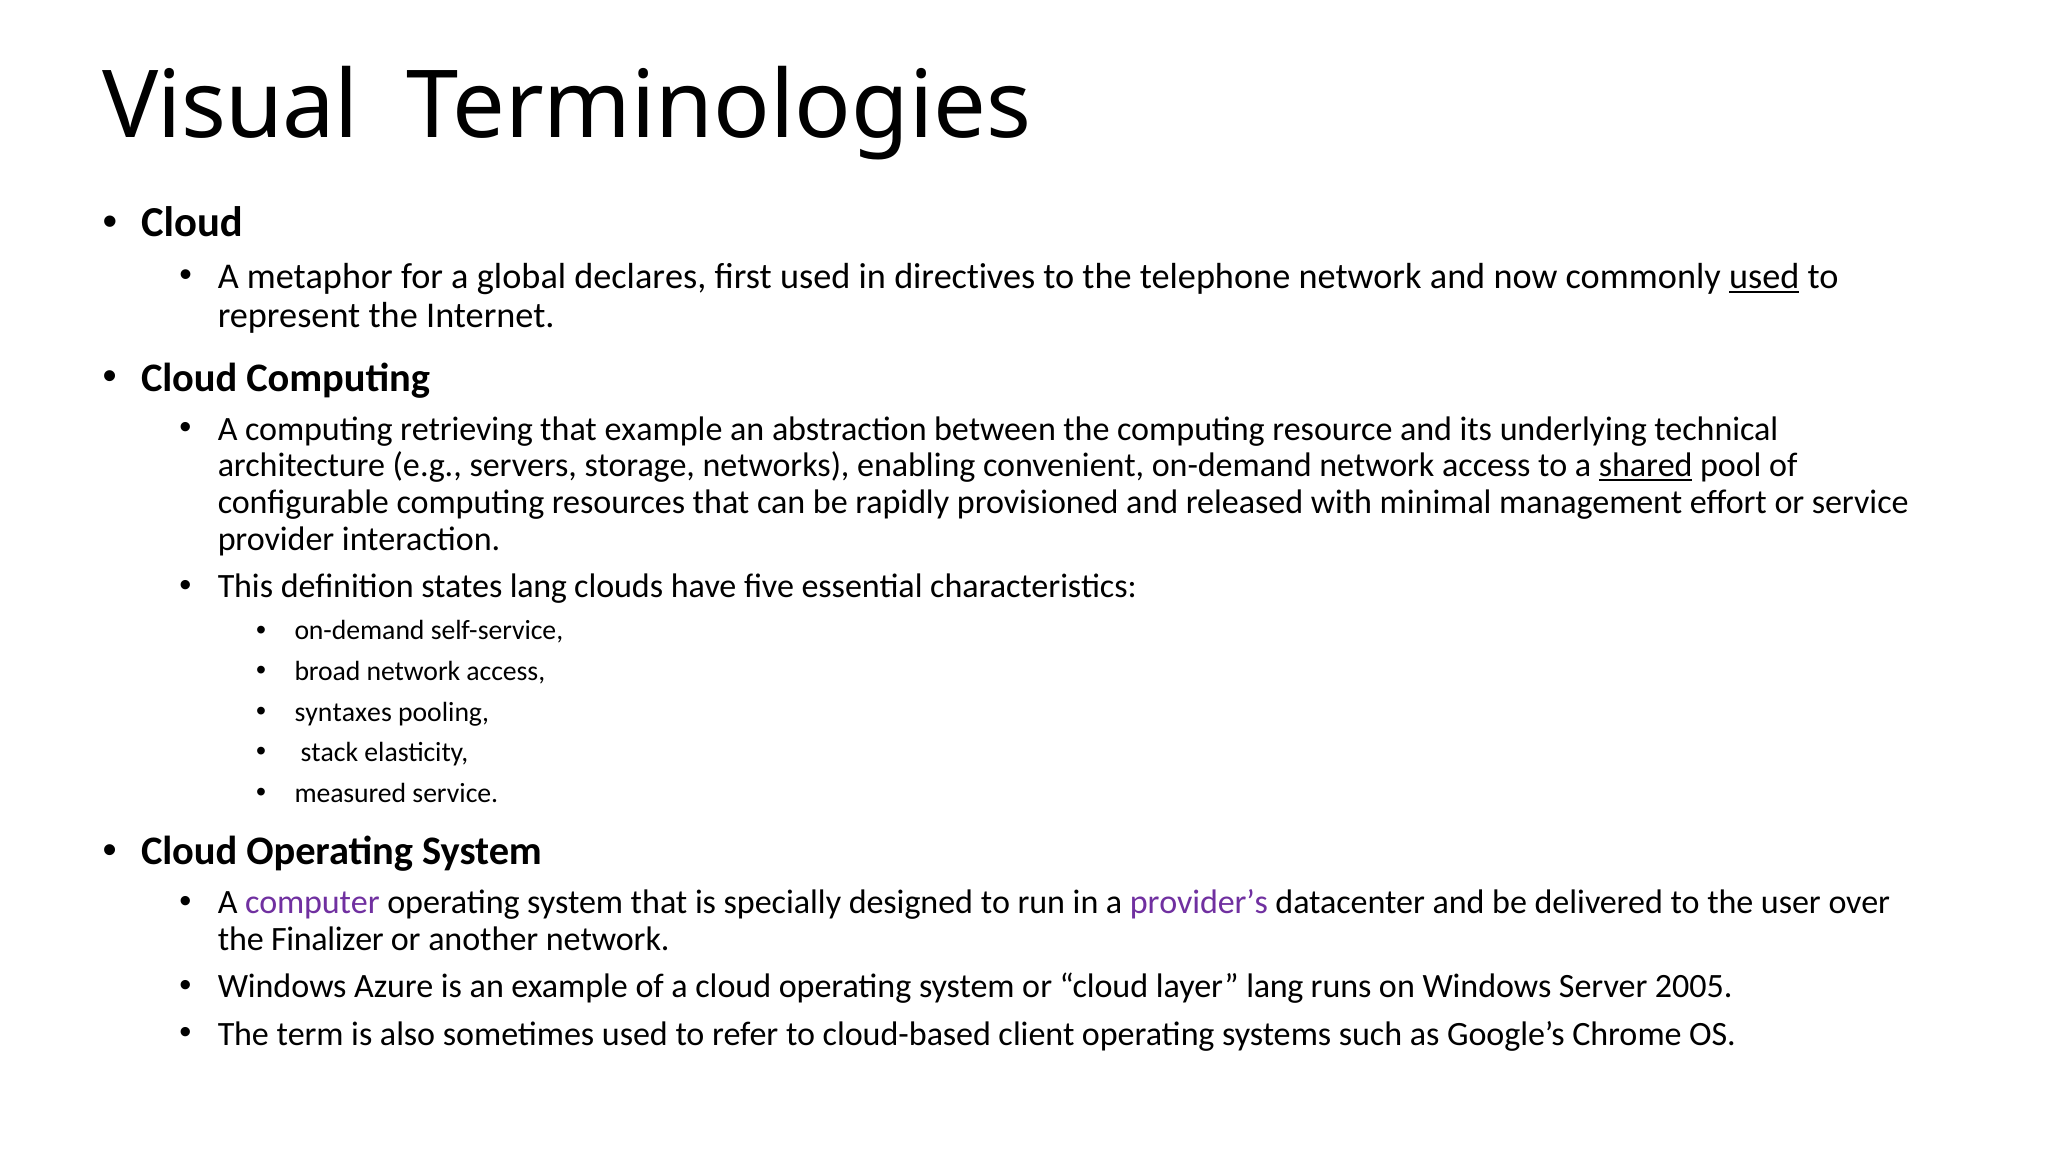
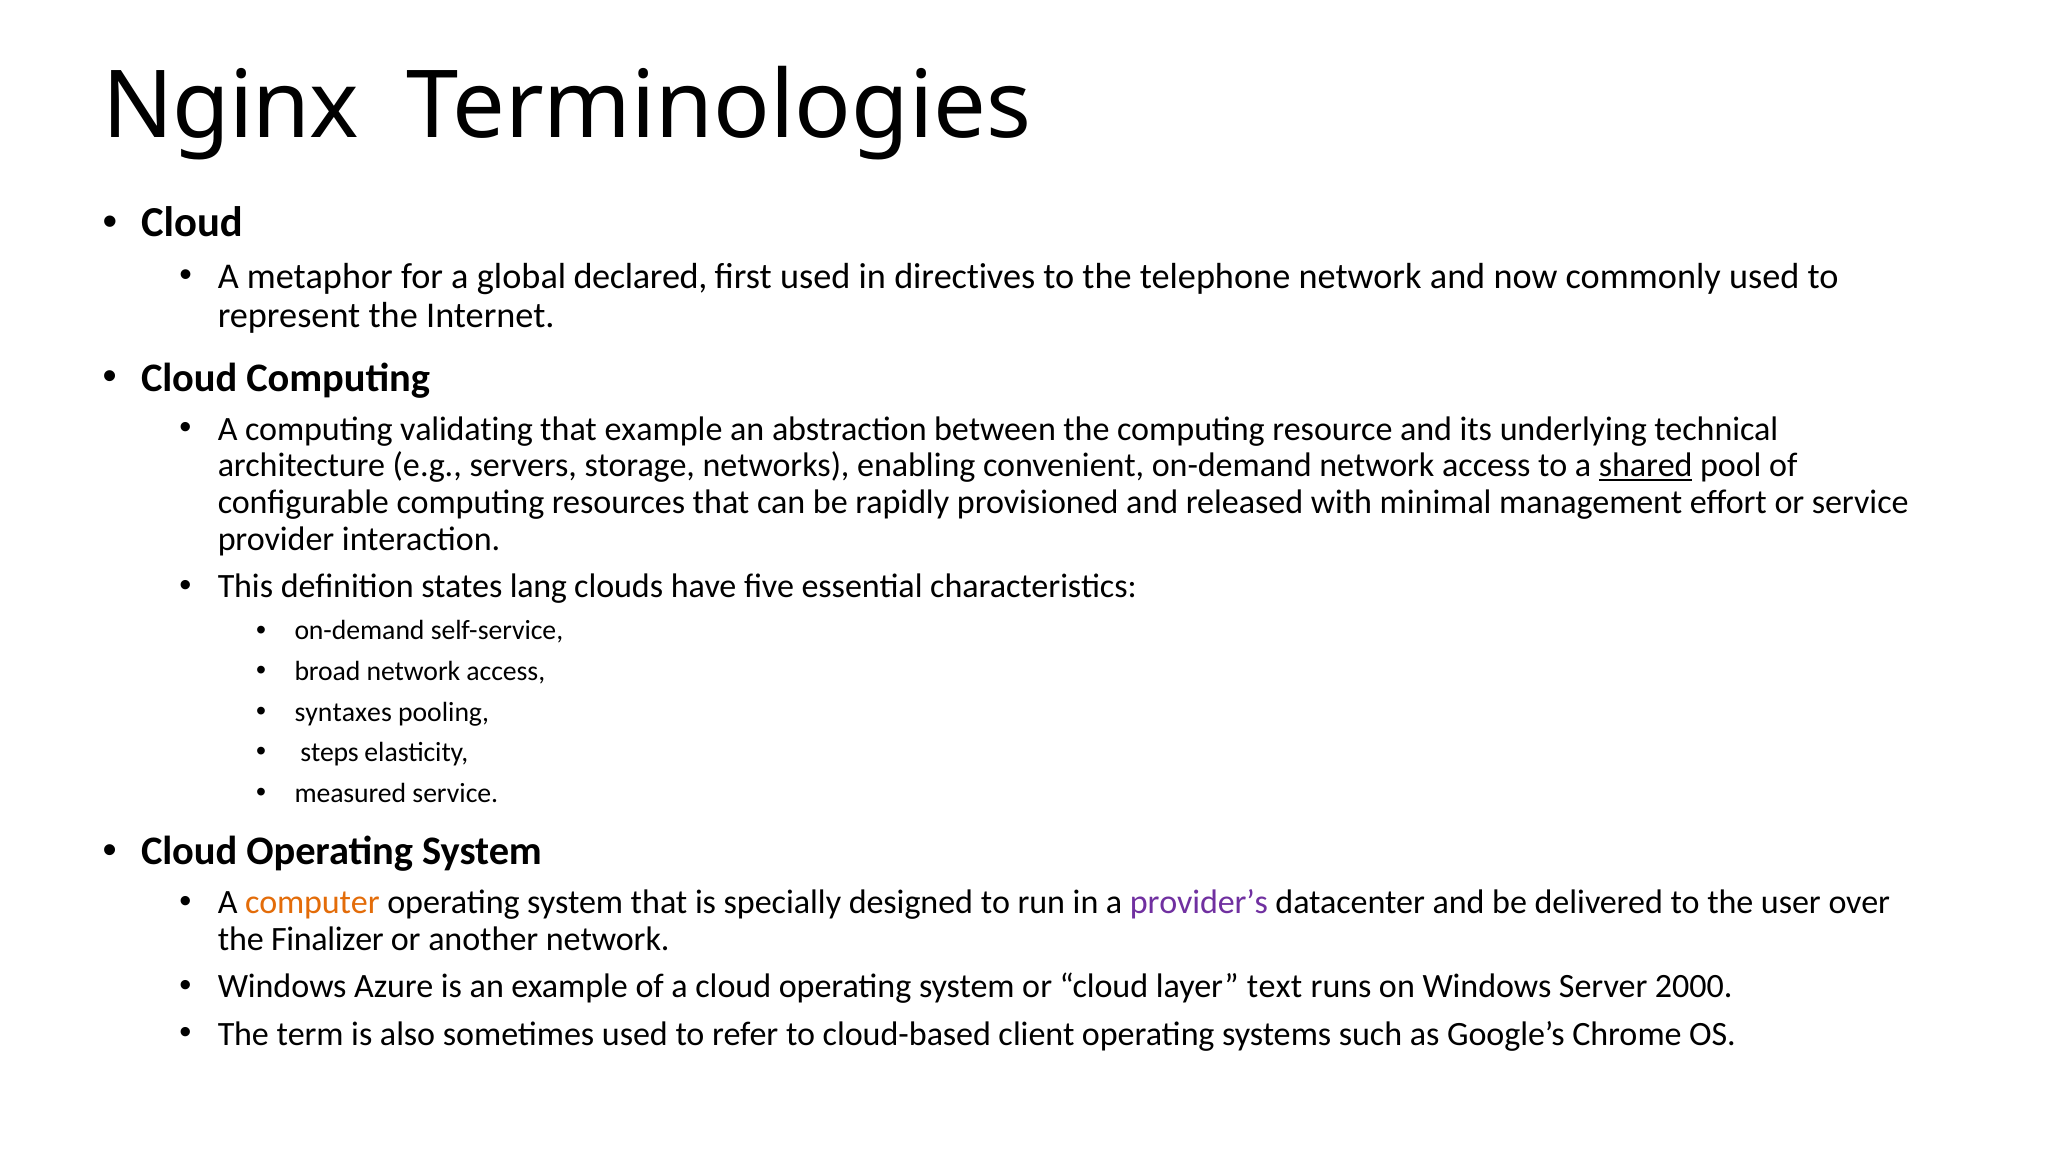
Visual: Visual -> Nginx (231, 107)
declares: declares -> declared (640, 276)
used underline: present -> none (1764, 276)
retrieving: retrieving -> validating (466, 429)
stack: stack -> steps (330, 753)
computer colour: purple -> orange (312, 902)
layer lang: lang -> text (1275, 986)
2005: 2005 -> 2000 (1694, 986)
